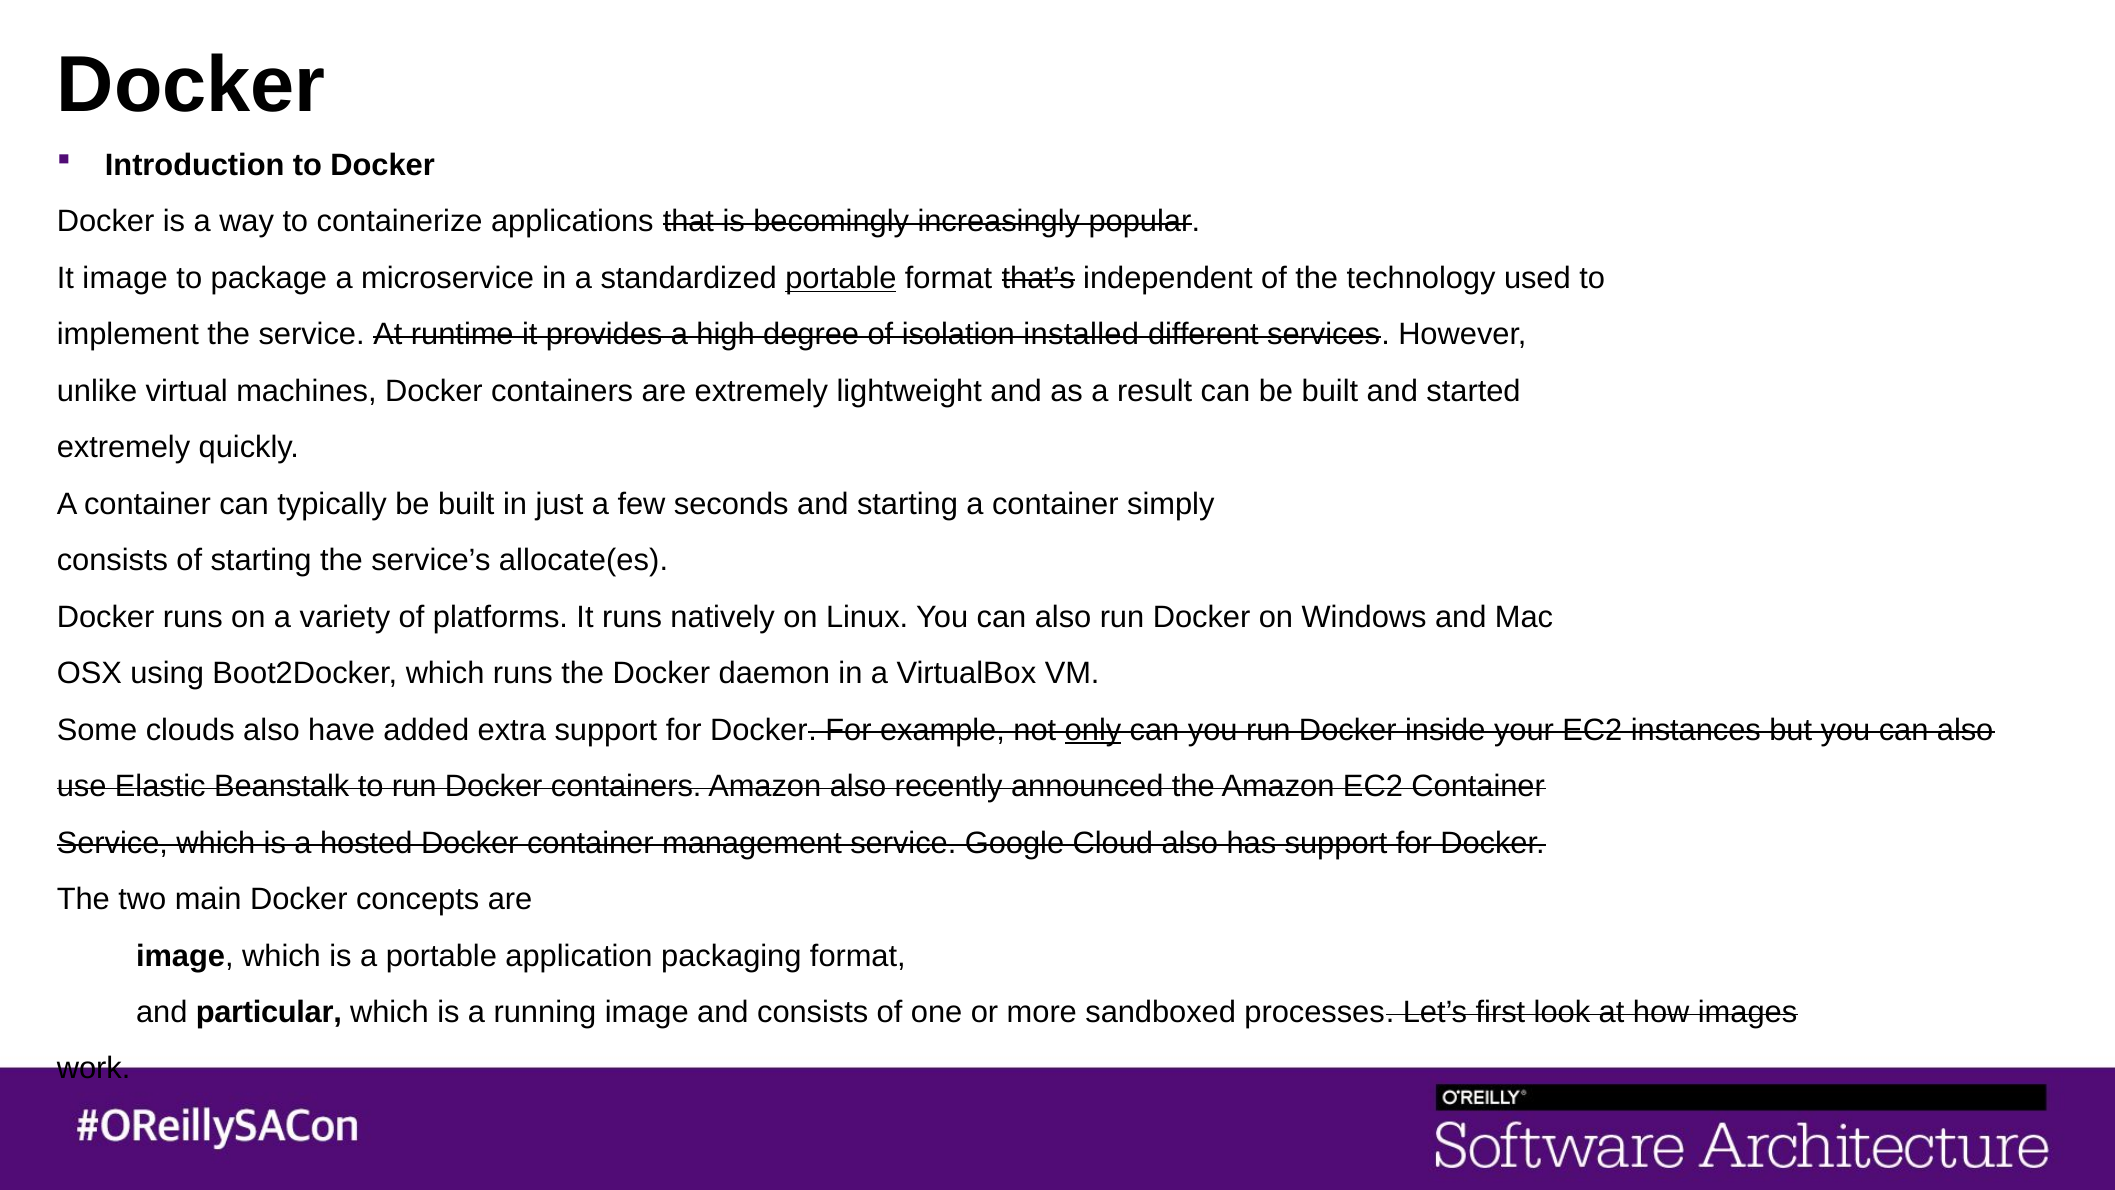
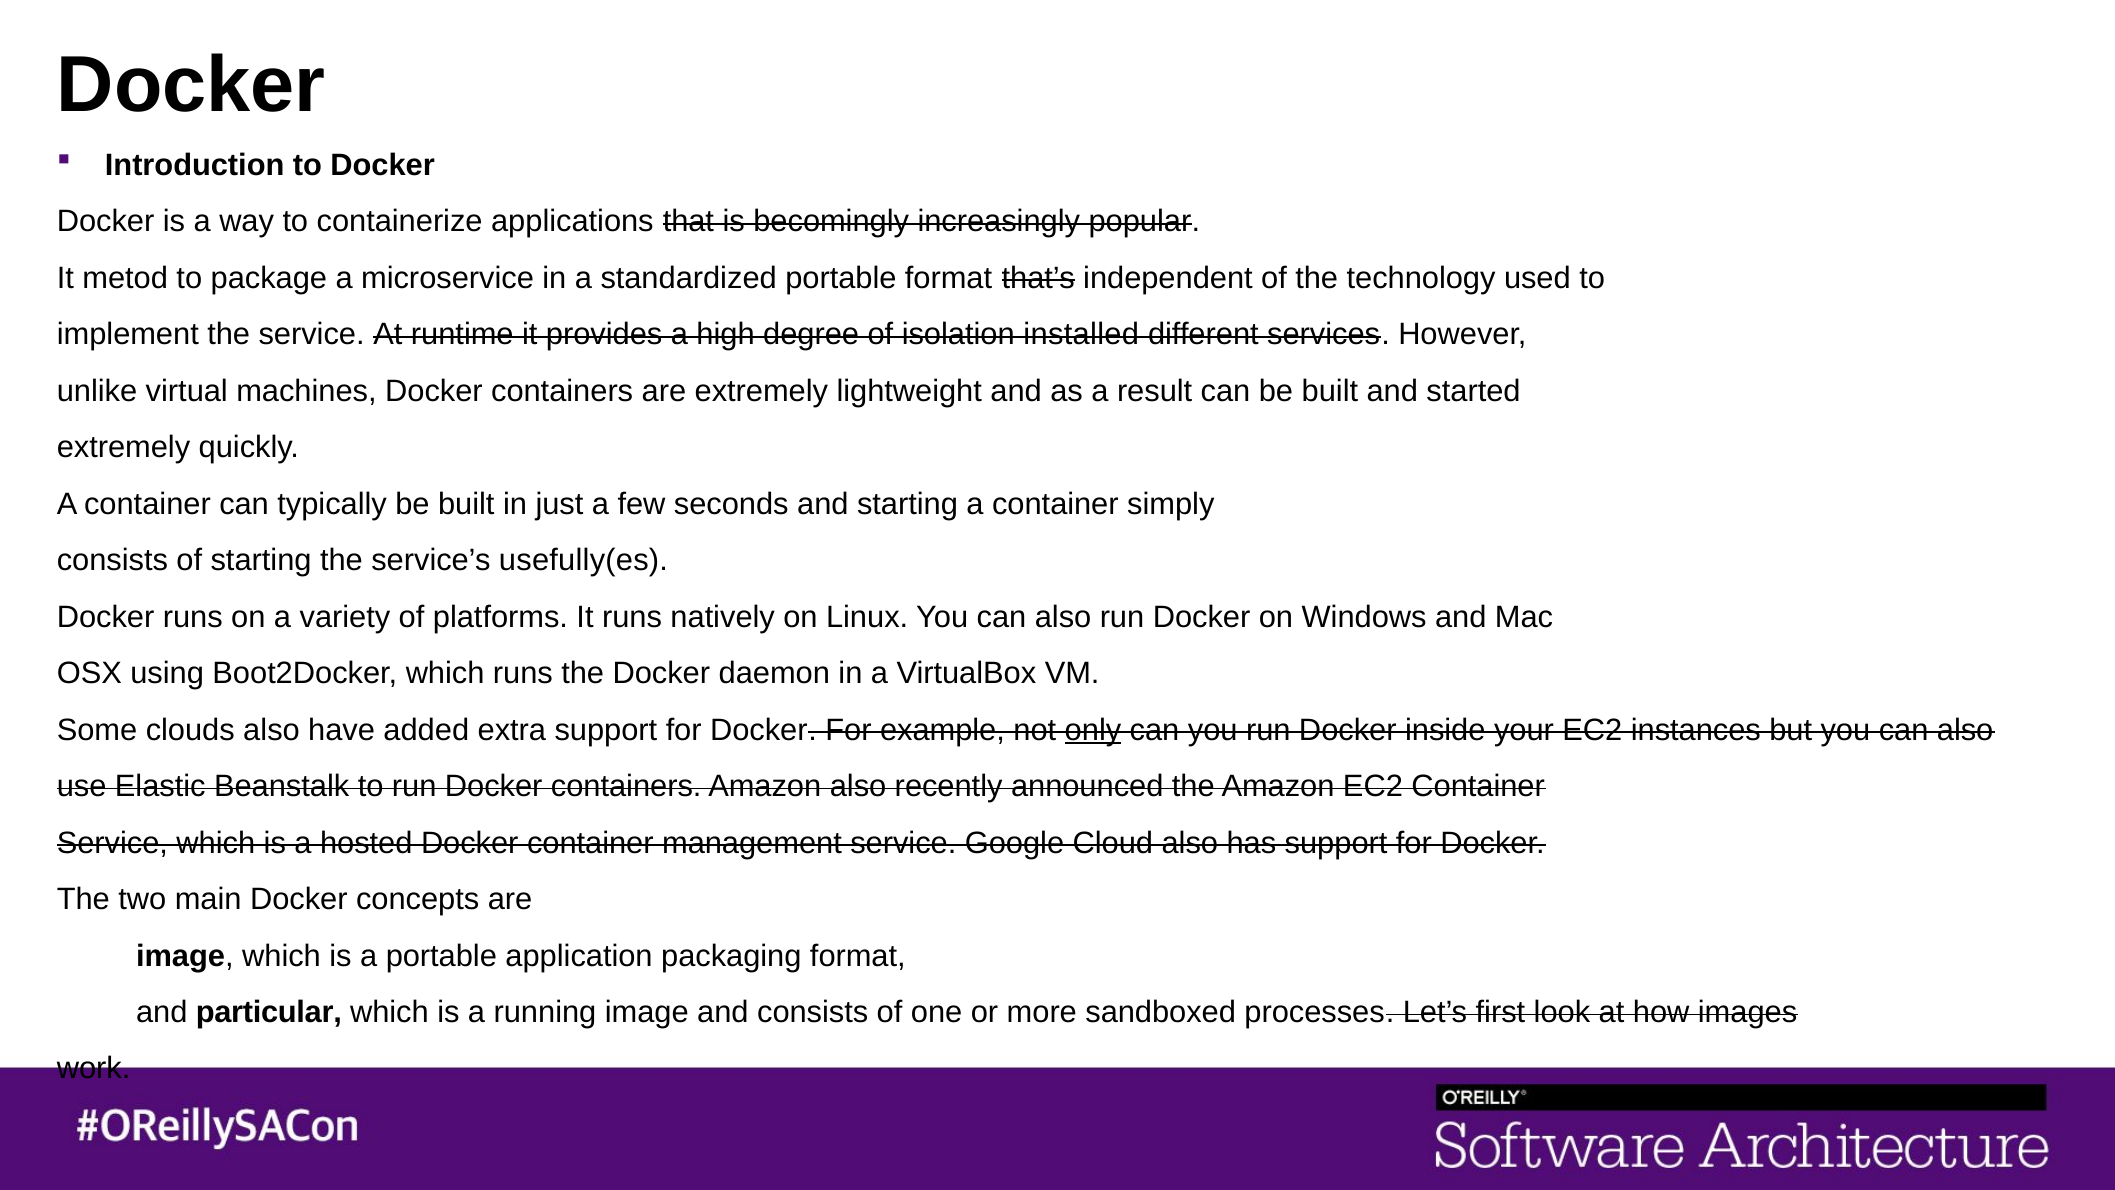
It image: image -> metod (125, 278)
portable underline: present -> none (841, 278)
allocate(es: allocate(es -> usefully(es (584, 560)
